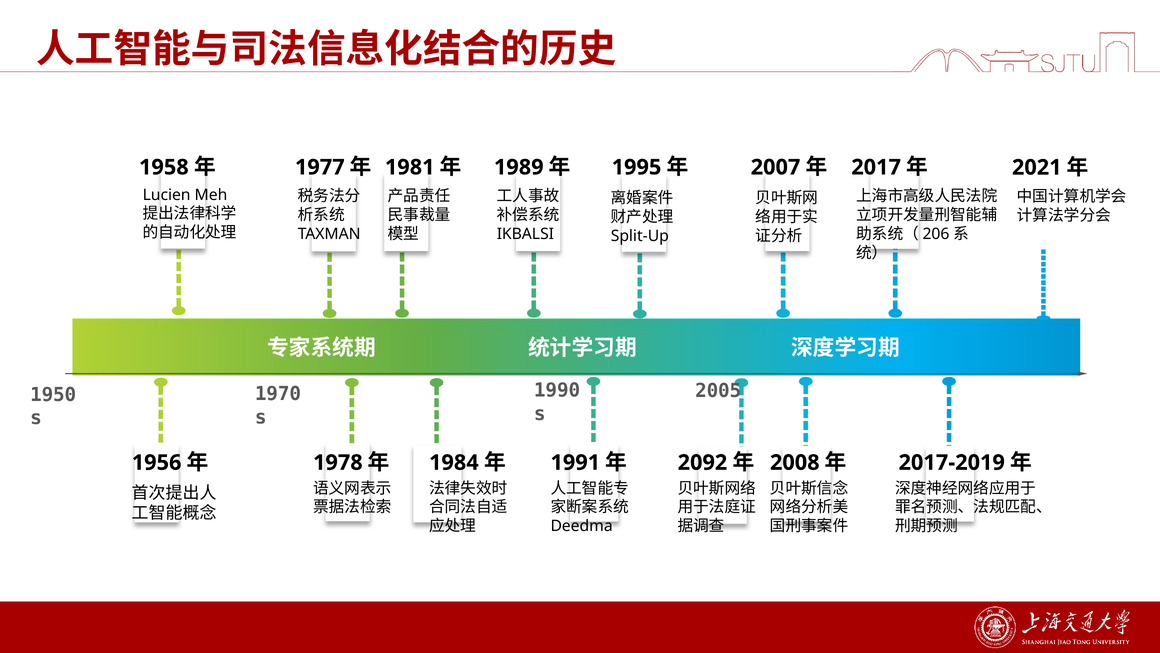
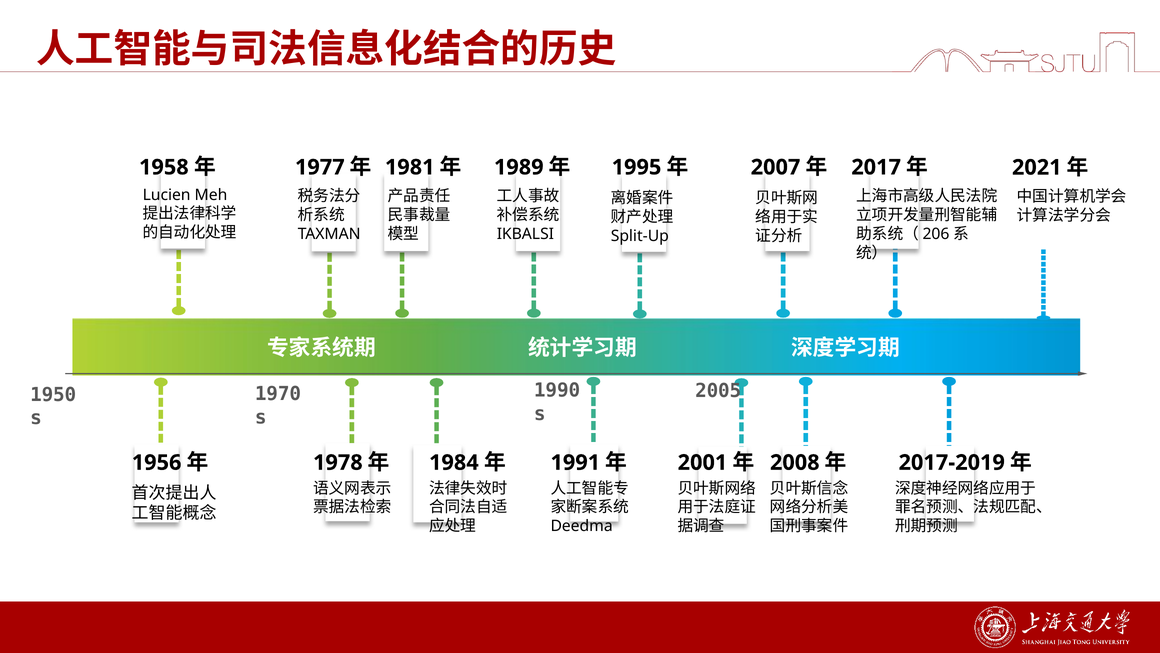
2092: 2092 -> 2001 (702, 462)
